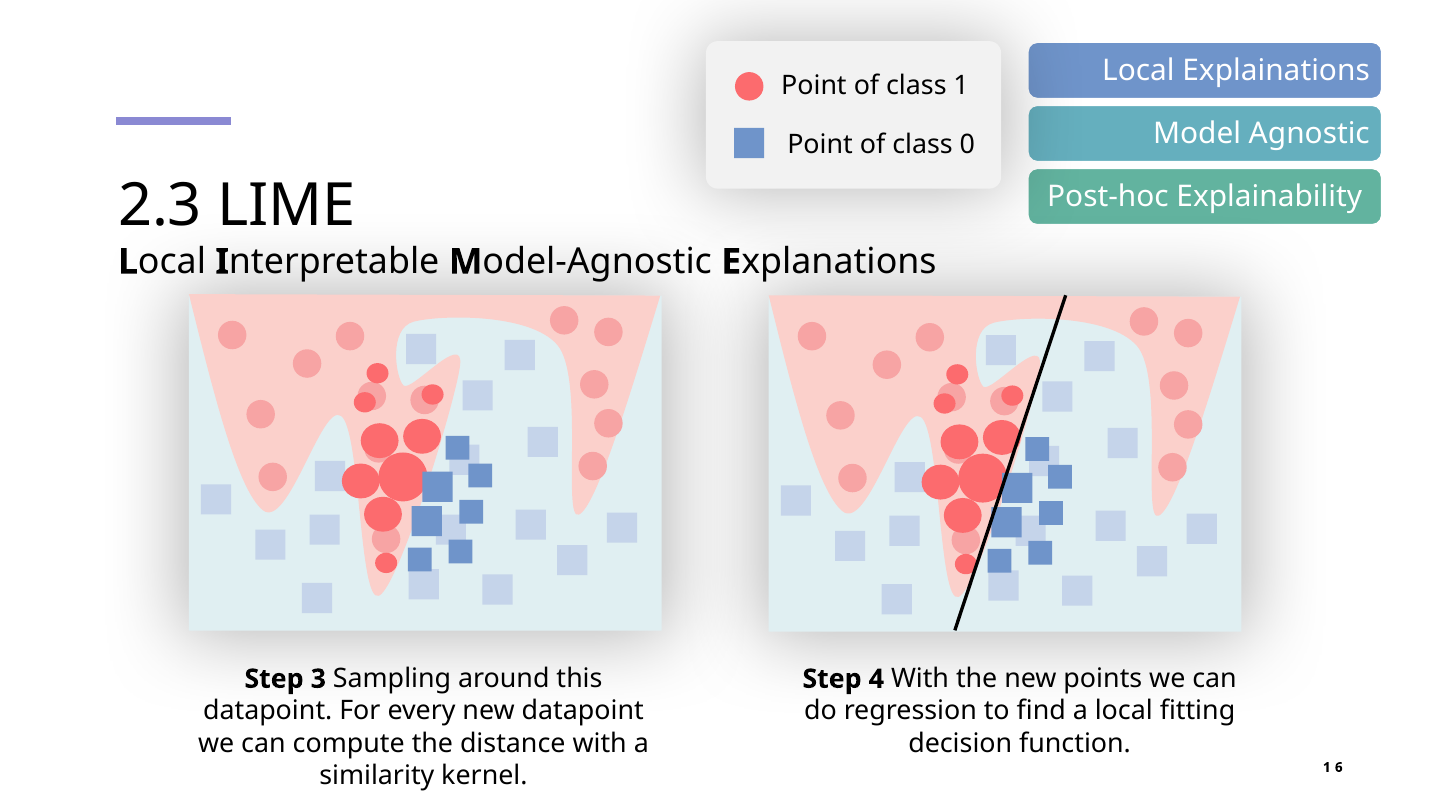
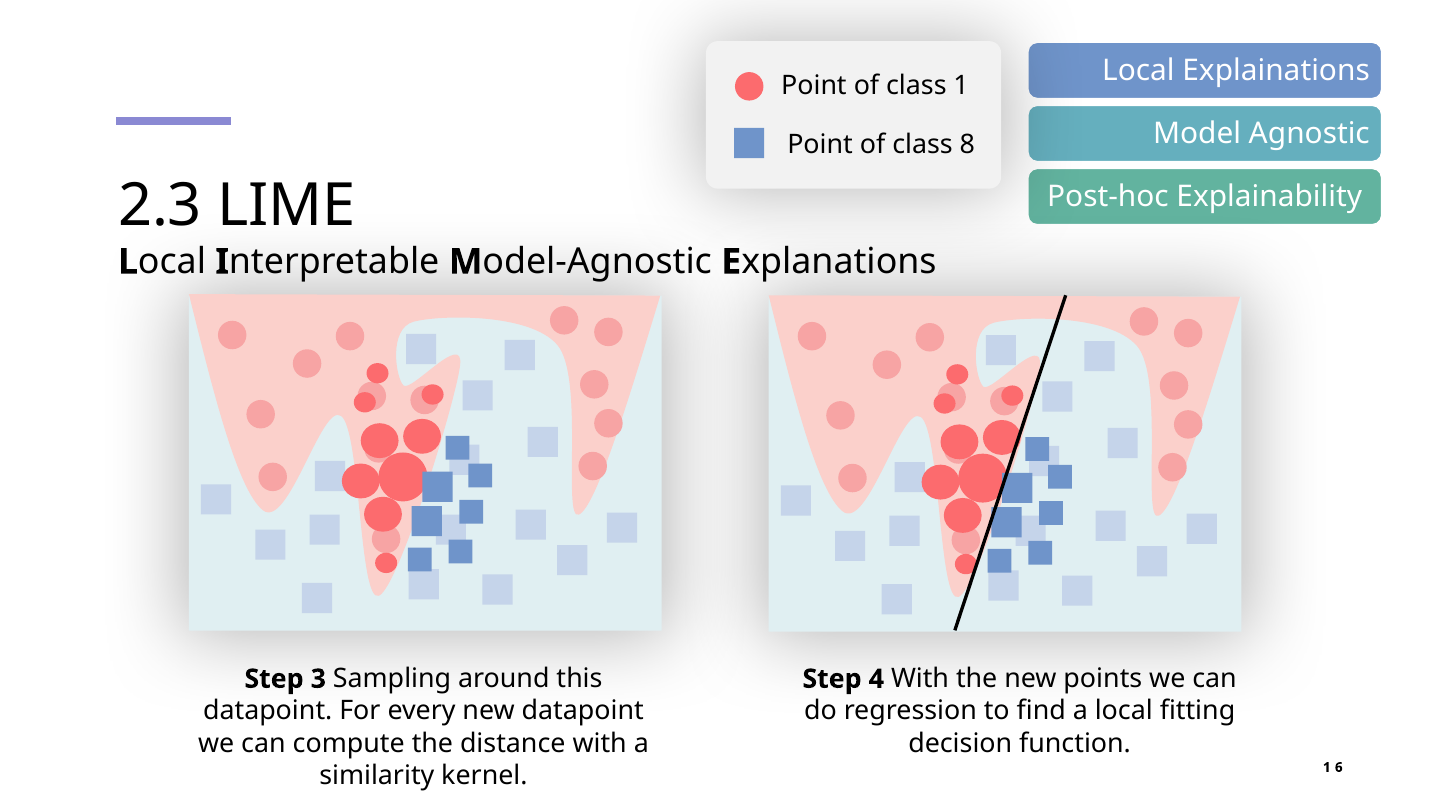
0: 0 -> 8 (967, 145)
